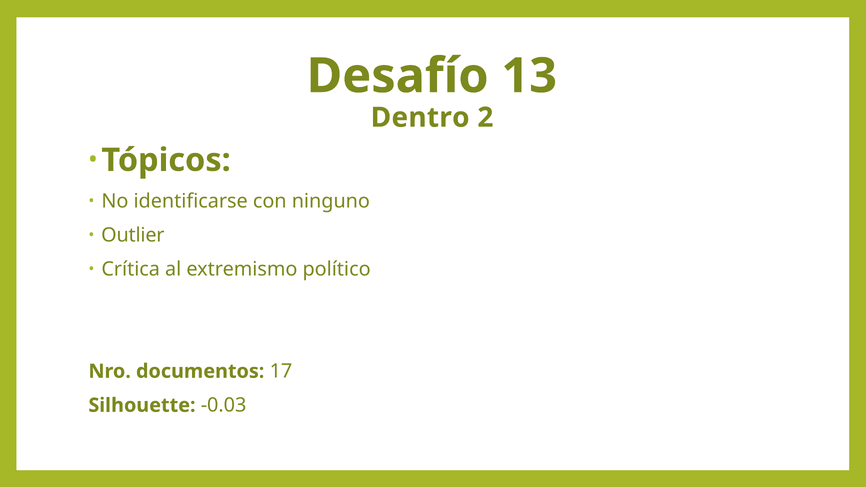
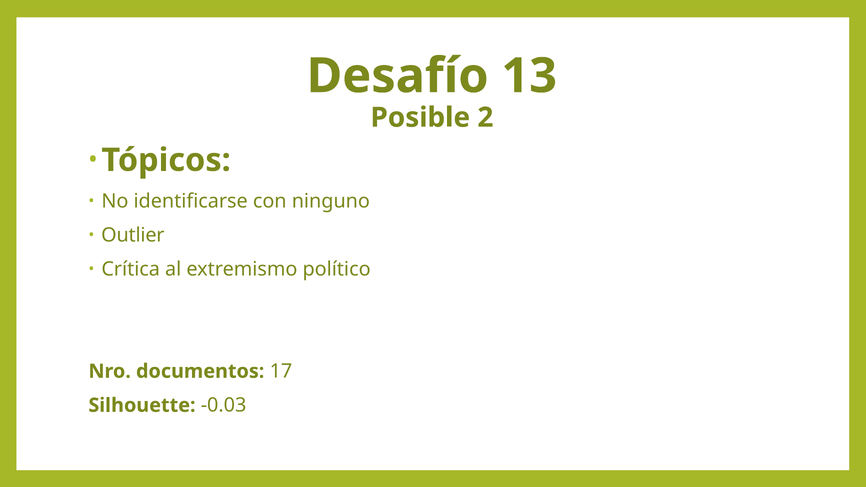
Dentro: Dentro -> Posible (420, 118)
